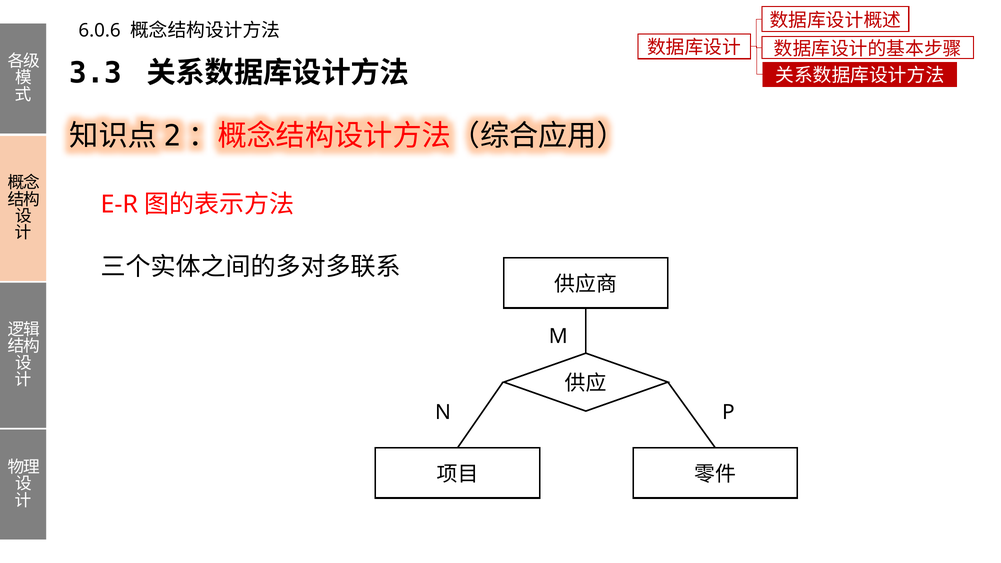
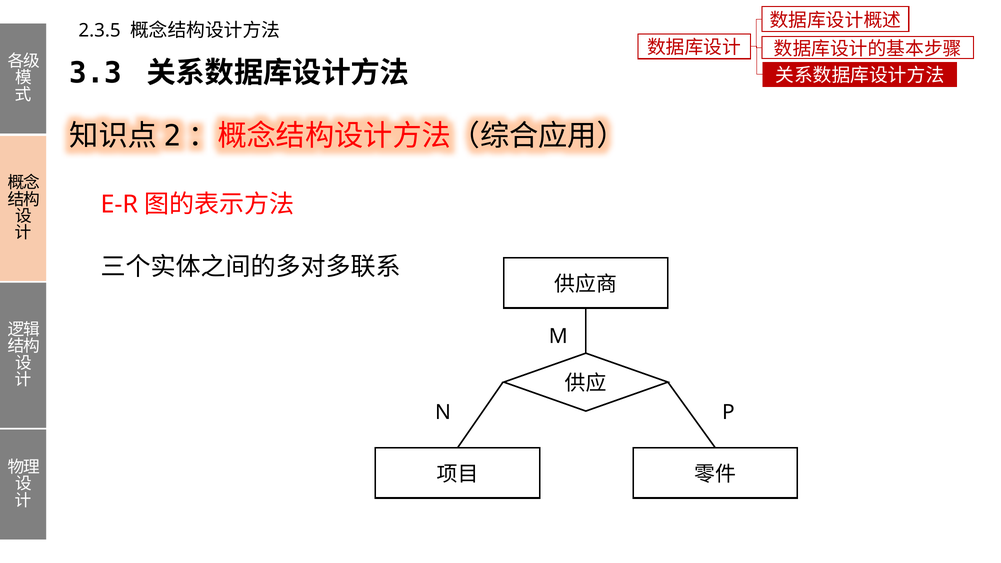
6.0.6: 6.0.6 -> 2.3.5 (100, 31)
